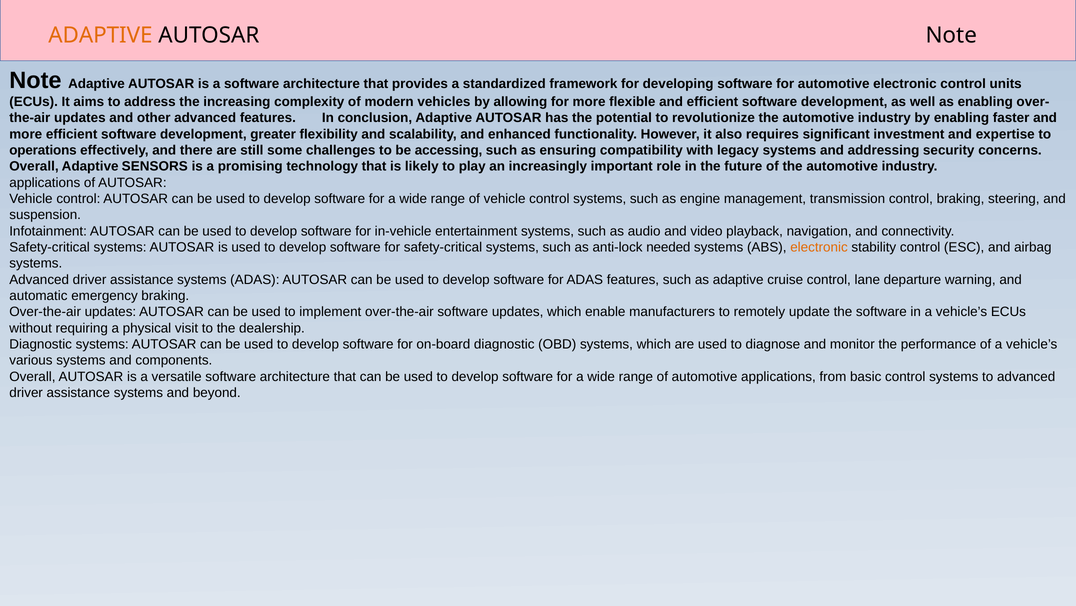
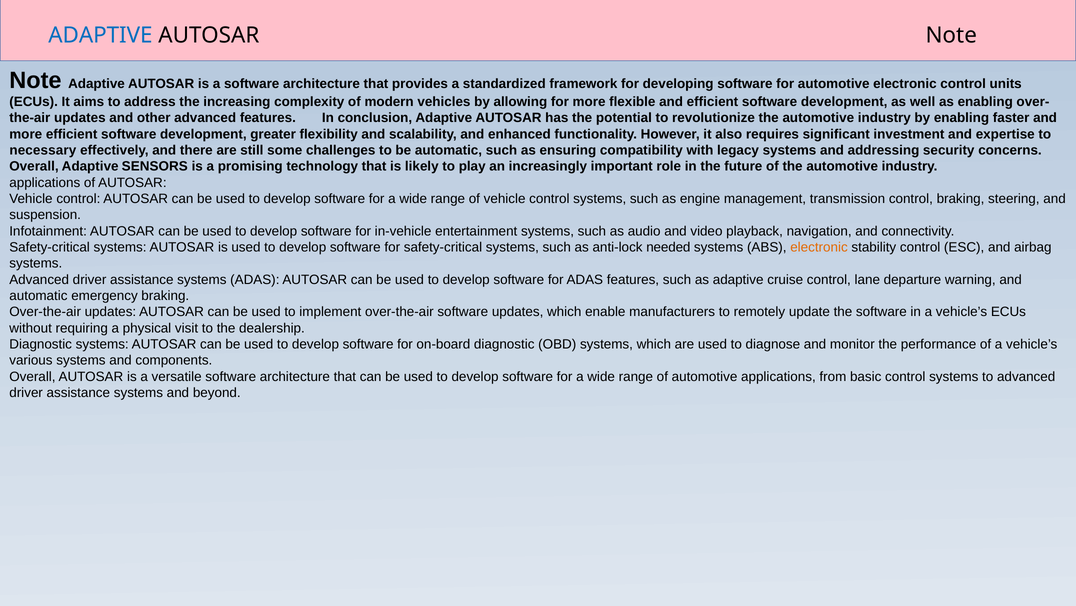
ADAPTIVE colour: orange -> blue (100, 35)
operations: operations -> necessary (43, 150)
be accessing: accessing -> automatic (449, 150)
